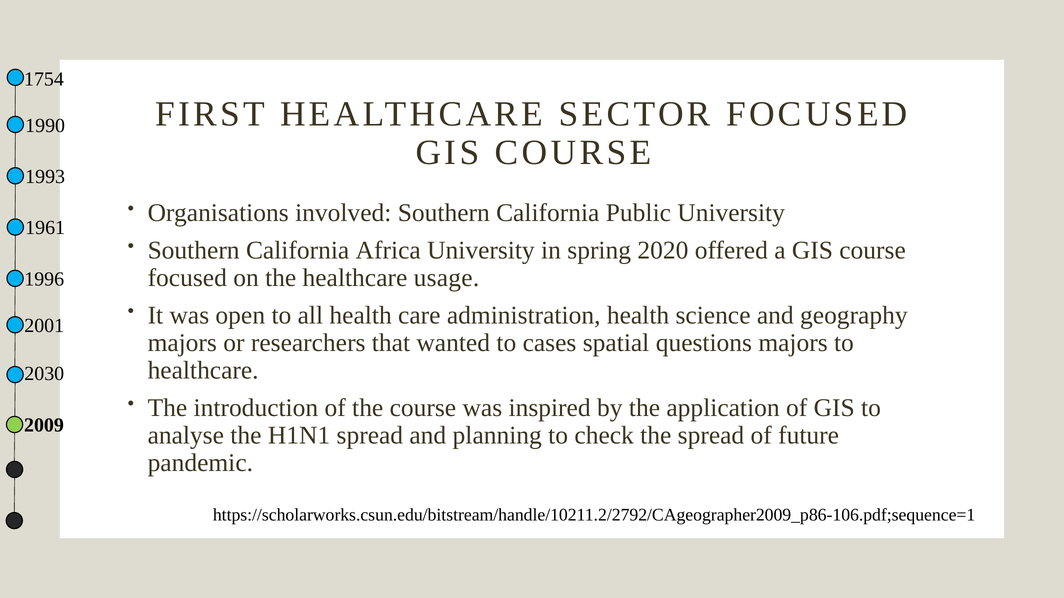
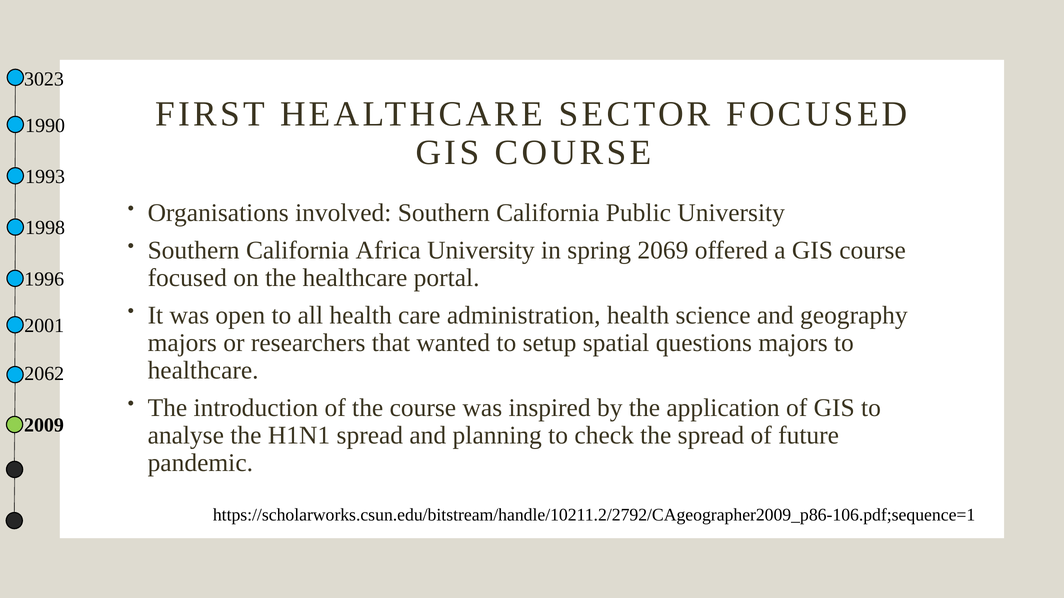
1754: 1754 -> 3023 (44, 79)
1961: 1961 -> 1998 (45, 228)
2020: 2020 -> 2069 (663, 251)
usage: usage -> portal (447, 278)
cases: cases -> setup (550, 343)
2030: 2030 -> 2062 (44, 374)
